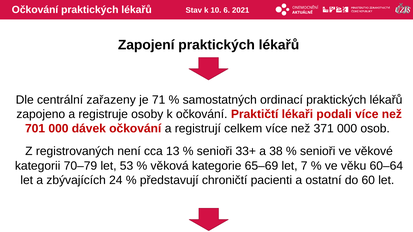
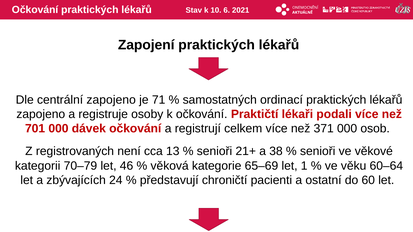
centrální zařazeny: zařazeny -> zapojeno (111, 100)
33+: 33+ -> 21+ (246, 152)
53: 53 -> 46 (127, 166)
7: 7 -> 1 (304, 166)
